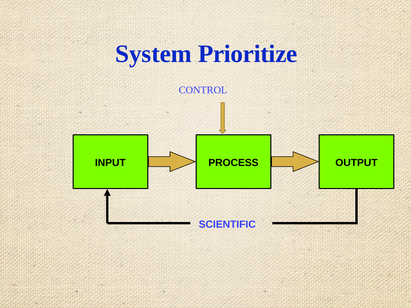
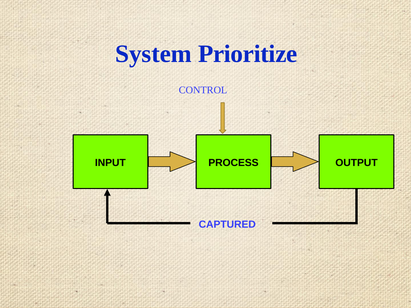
SCIENTIFIC: SCIENTIFIC -> CAPTURED (227, 225)
